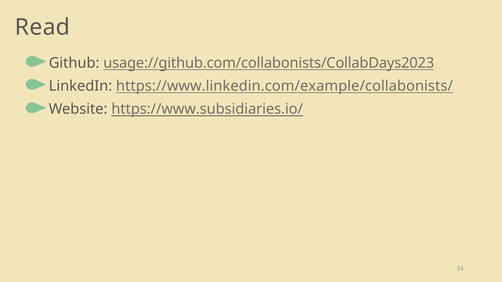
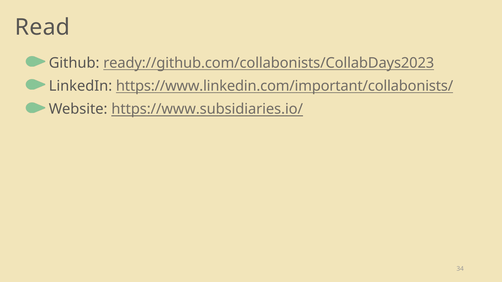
usage://github.com/collabonists/CollabDays2023: usage://github.com/collabonists/CollabDays2023 -> ready://github.com/collabonists/CollabDays2023 (269, 63)
https://www.linkedin.com/example/collabonists/: https://www.linkedin.com/example/collabonists/ -> https://www.linkedin.com/important/collabonists/ (285, 86)
